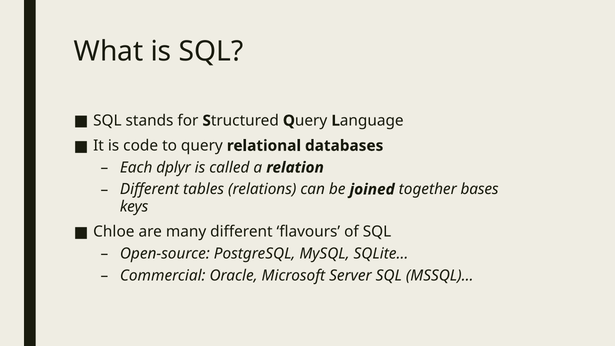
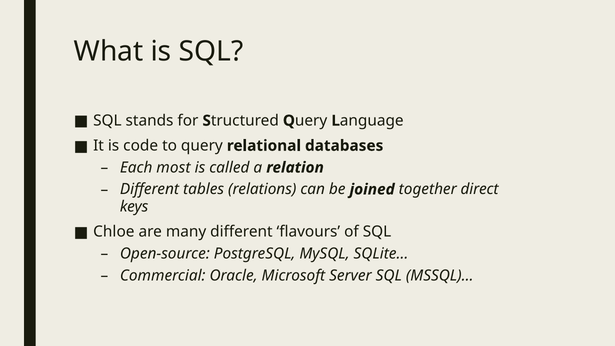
dplyr: dplyr -> most (173, 168)
bases: bases -> direct (480, 189)
